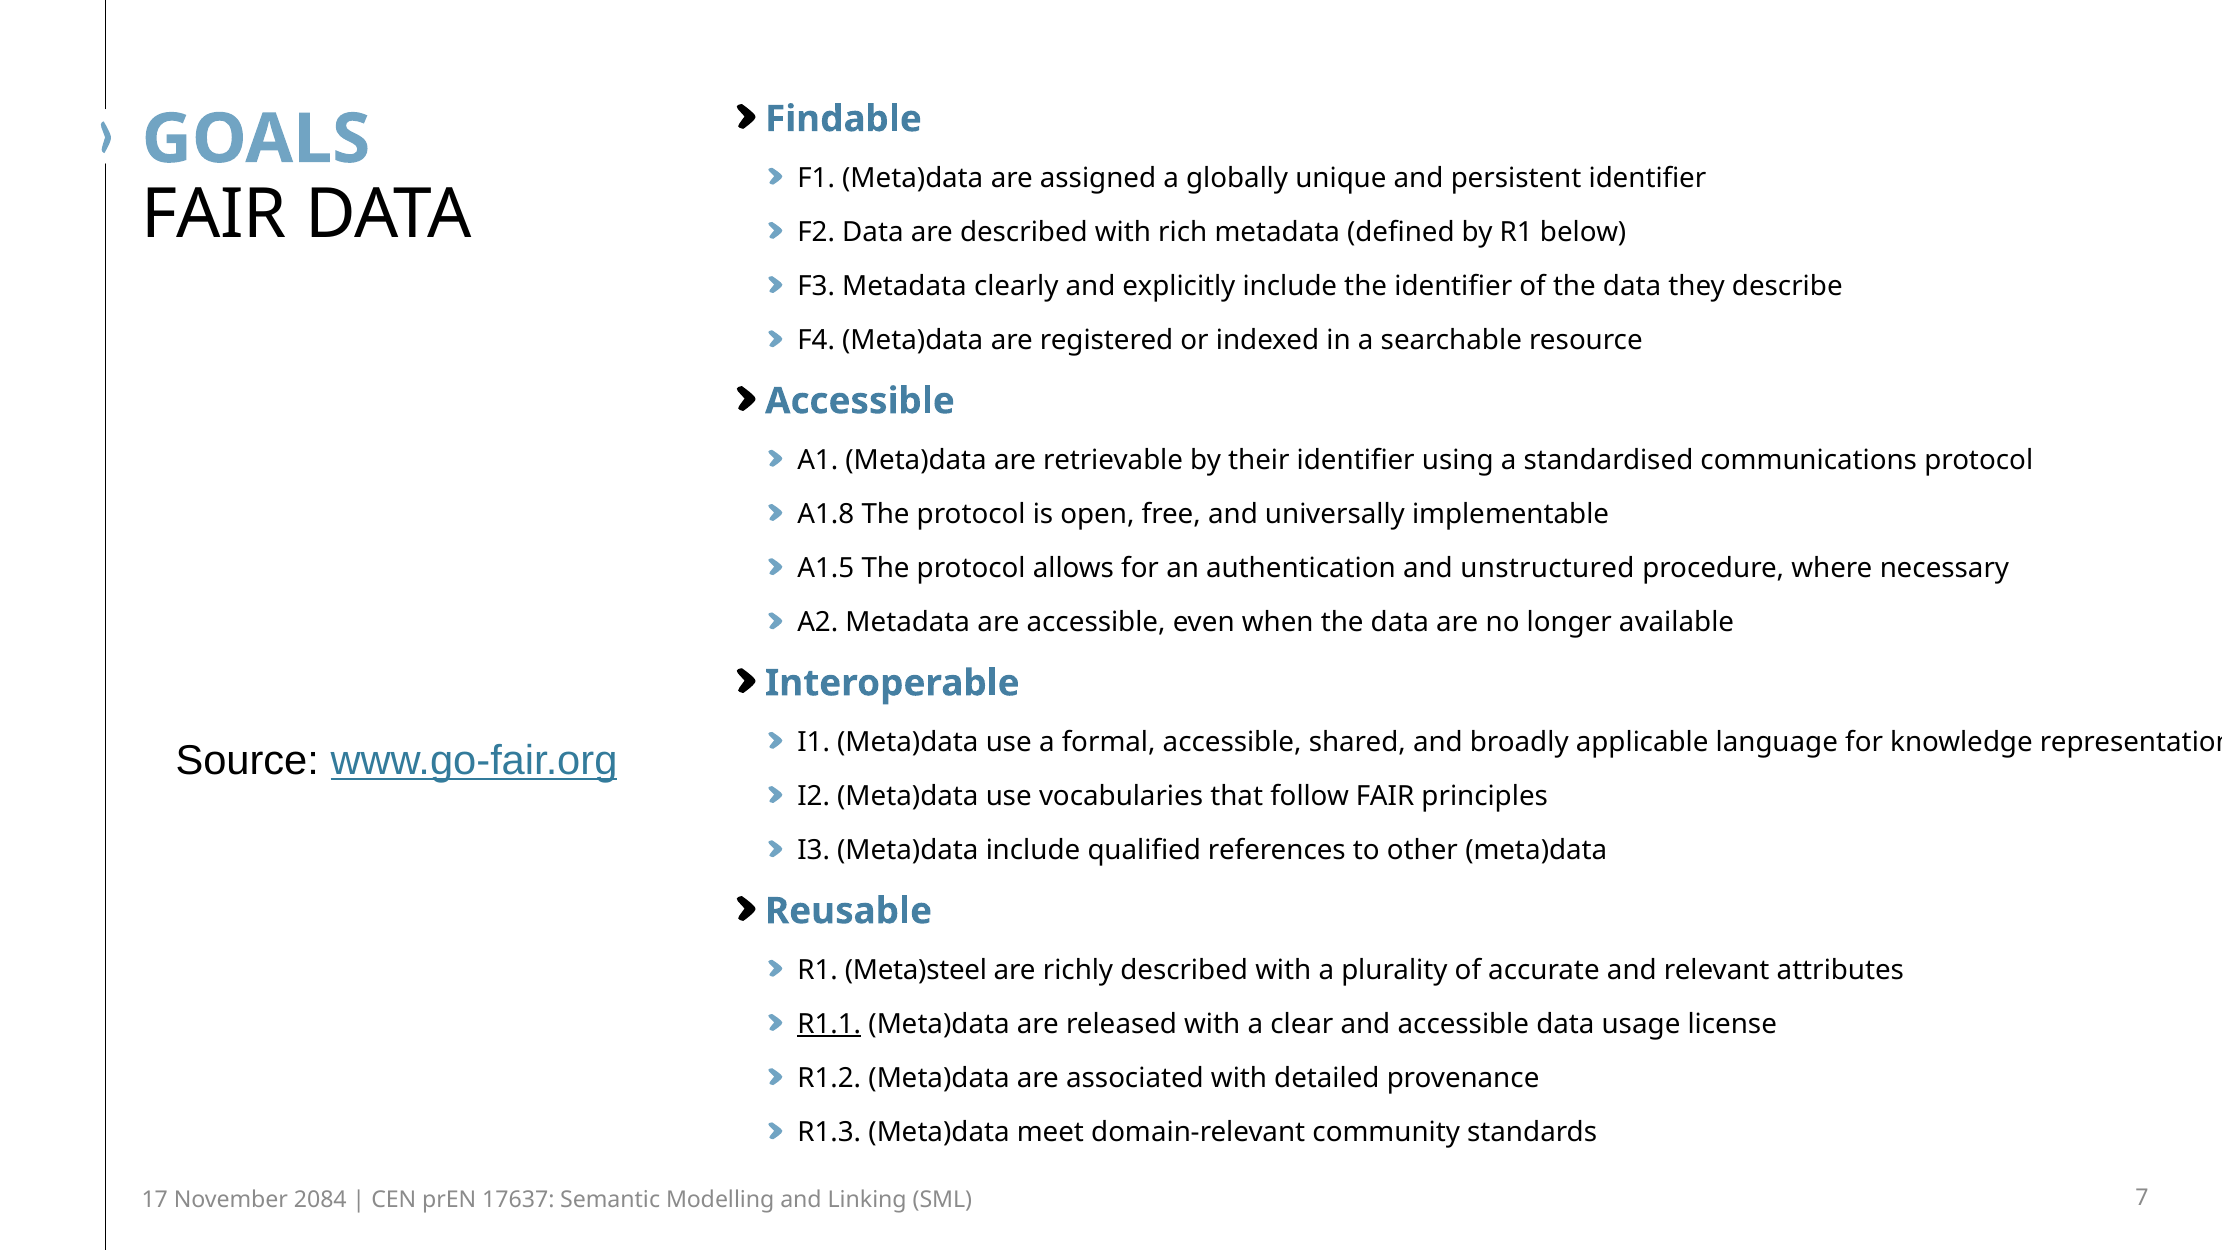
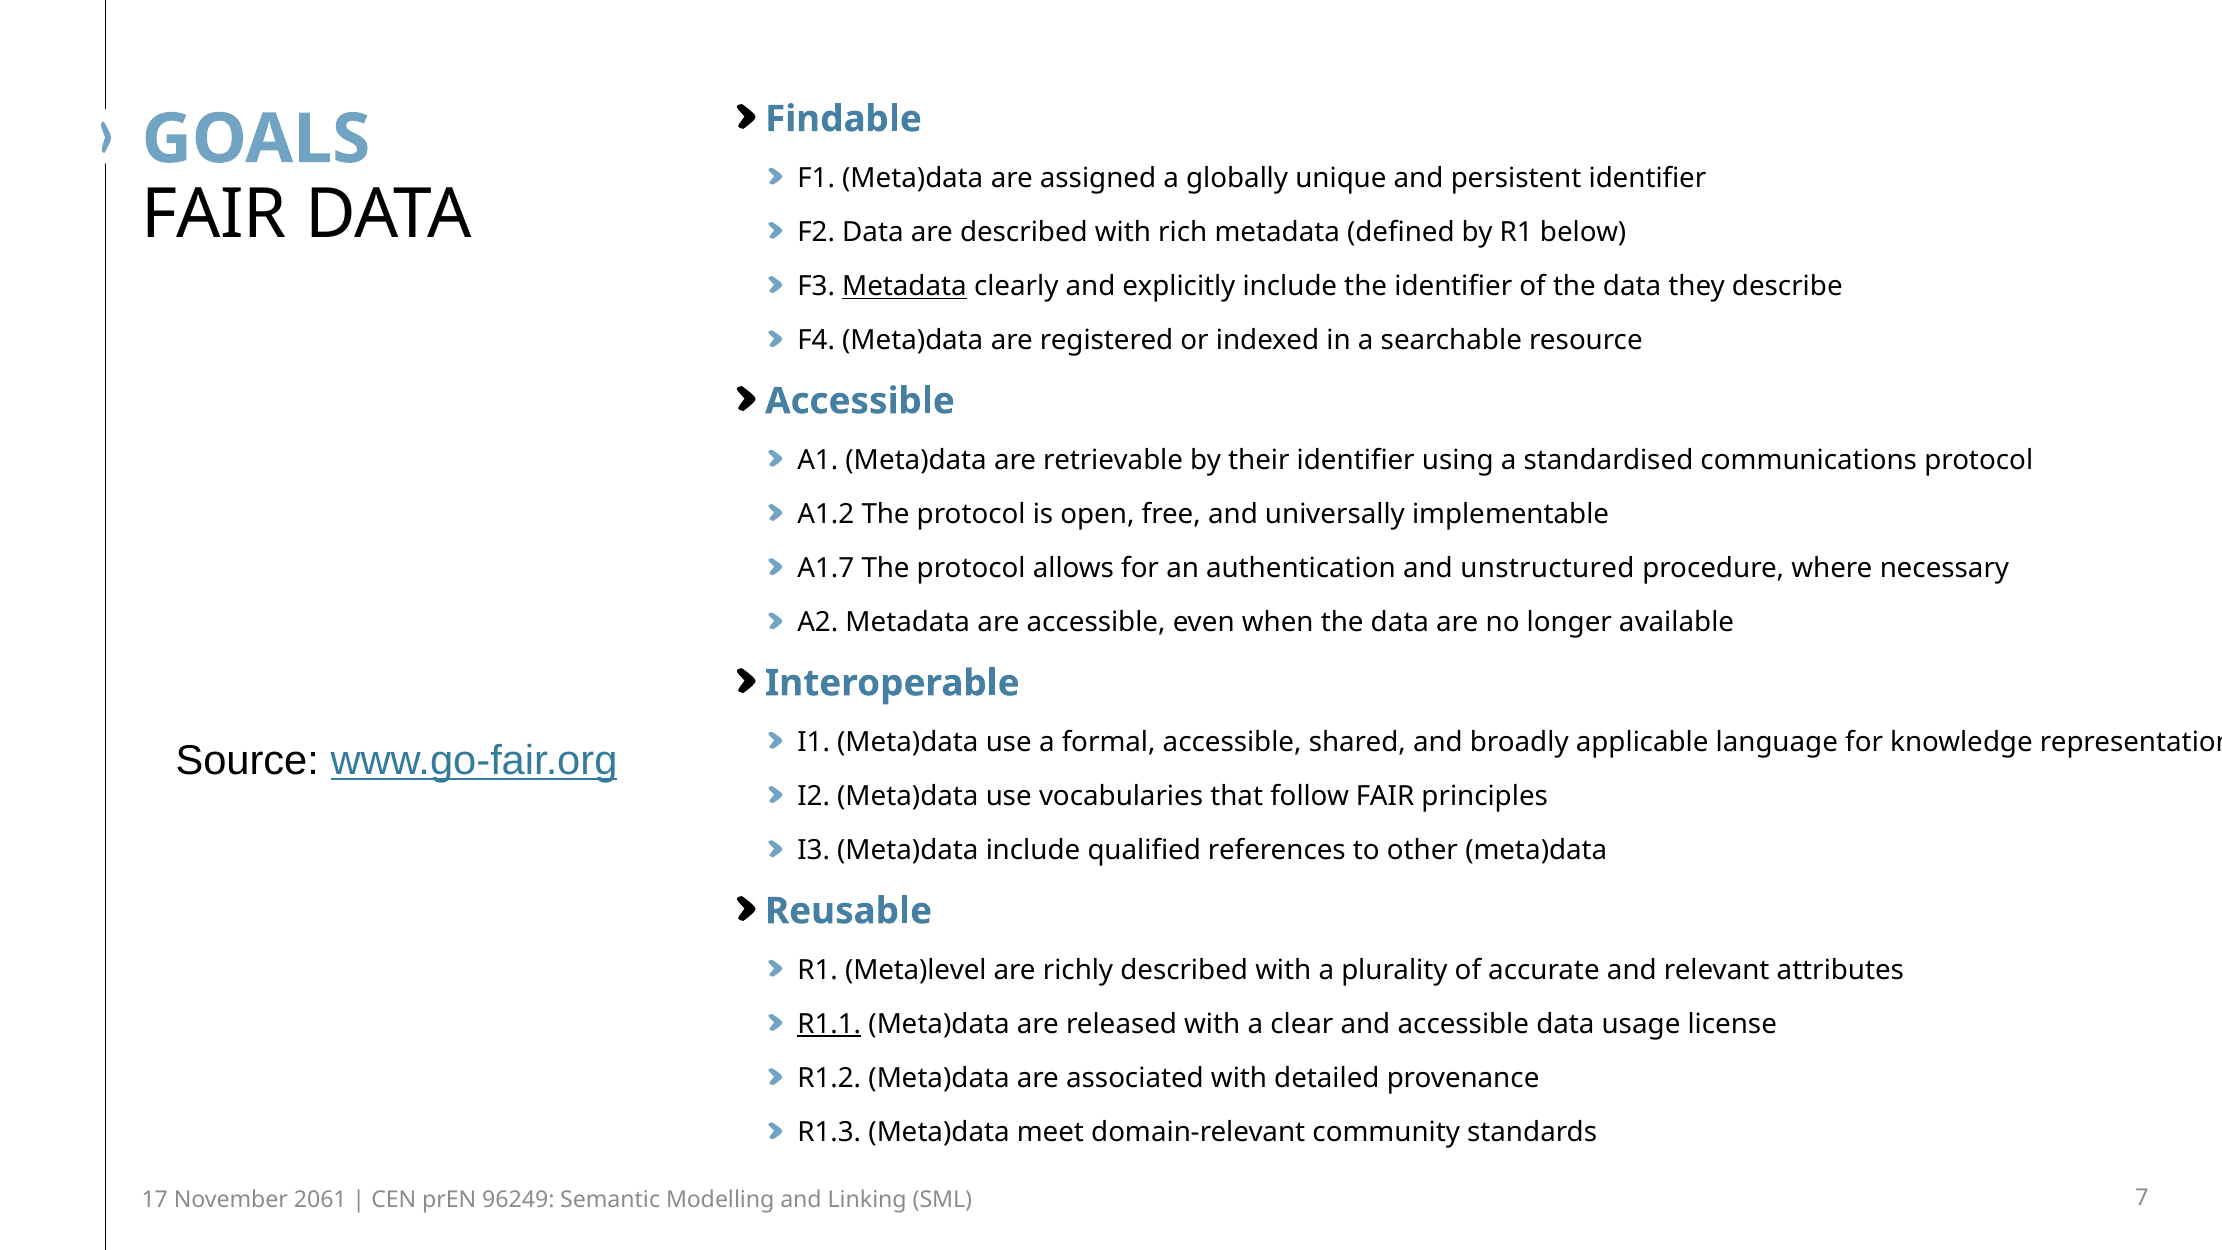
Metadata underline: none -> present (904, 286)
A1.8: A1.8 -> A1.2 (826, 514)
A1.5: A1.5 -> A1.7 (826, 569)
Meta)steel: Meta)steel -> Meta)level (916, 970)
2084: 2084 -> 2061 (320, 1200)
17637: 17637 -> 96249 (518, 1200)
